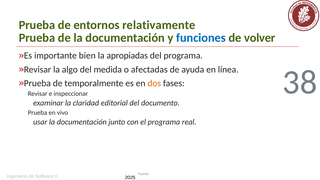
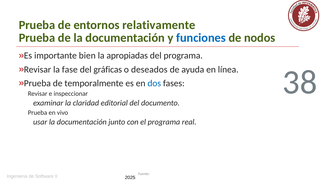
volver: volver -> nodos (260, 38)
algo: algo -> fase (70, 69)
medida: medida -> gráficas (108, 69)
afectadas: afectadas -> deseados (149, 69)
dos colour: orange -> blue (154, 83)
